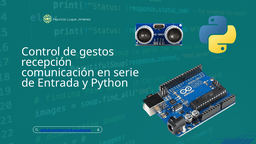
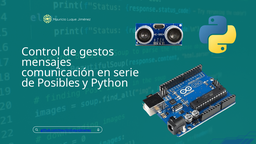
recepción: recepción -> mensajes (46, 62)
Entrada: Entrada -> Posibles (59, 83)
